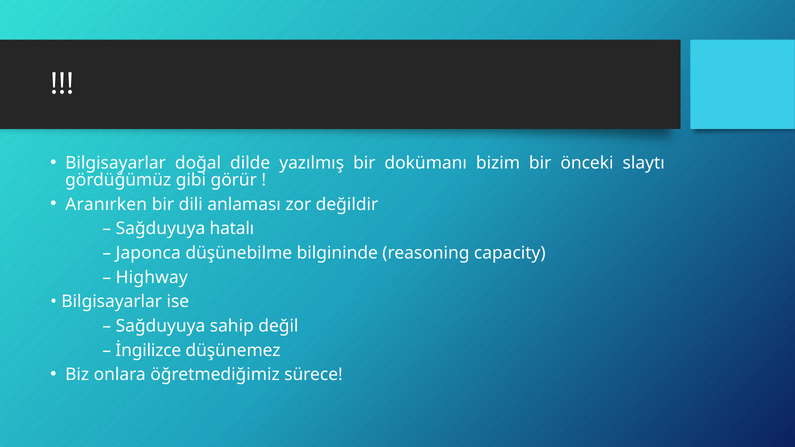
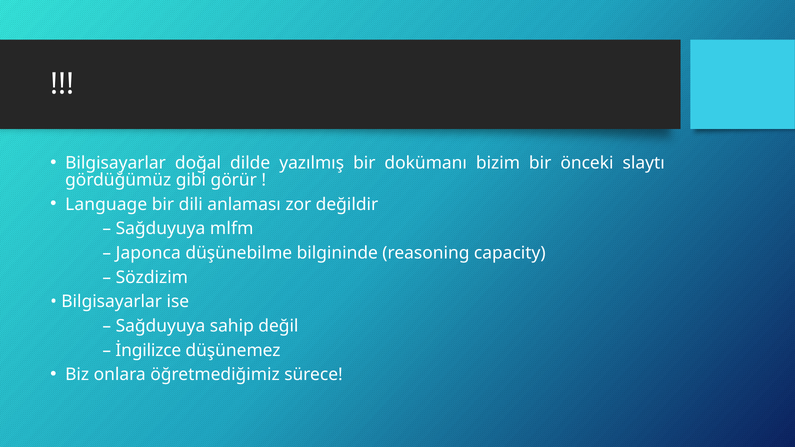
Aranırken: Aranırken -> Language (106, 204)
hatalı: hatalı -> mlfm (232, 229)
Highway: Highway -> Sözdizim (152, 277)
